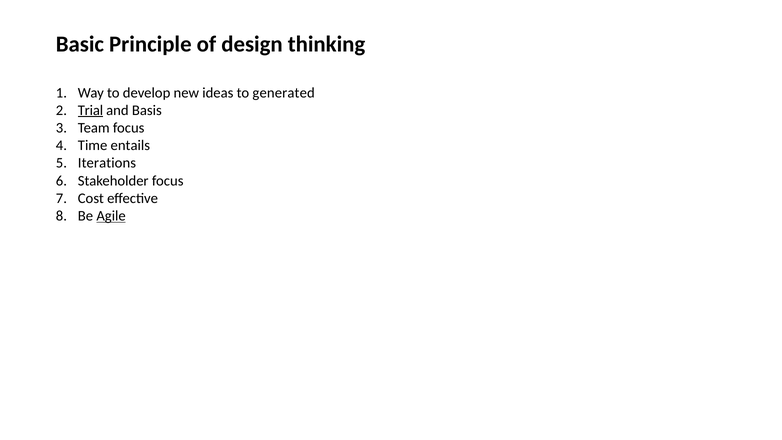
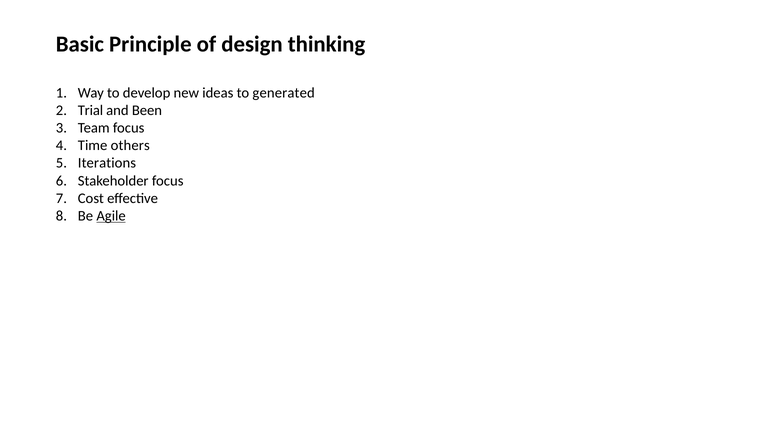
Trial underline: present -> none (90, 110)
Basis: Basis -> Been (147, 110)
entails: entails -> others (130, 146)
